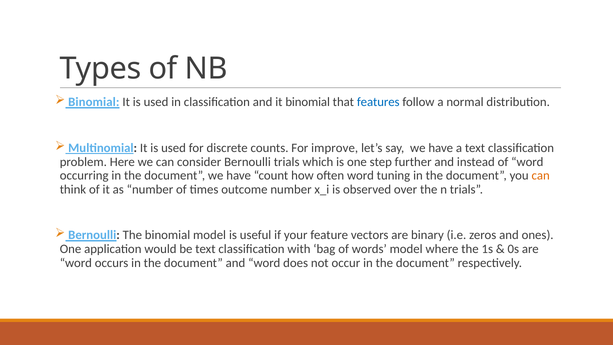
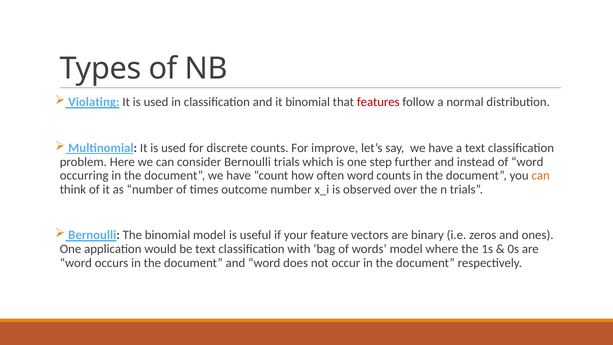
Binomial: Binomial -> Violating (94, 102)
features colour: blue -> red (378, 102)
word tuning: tuning -> counts (394, 176)
